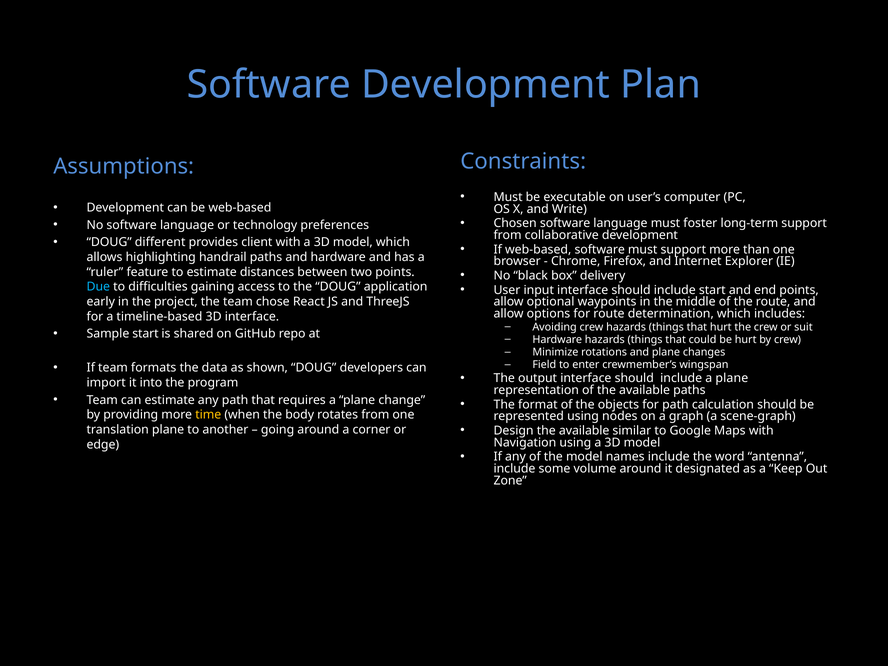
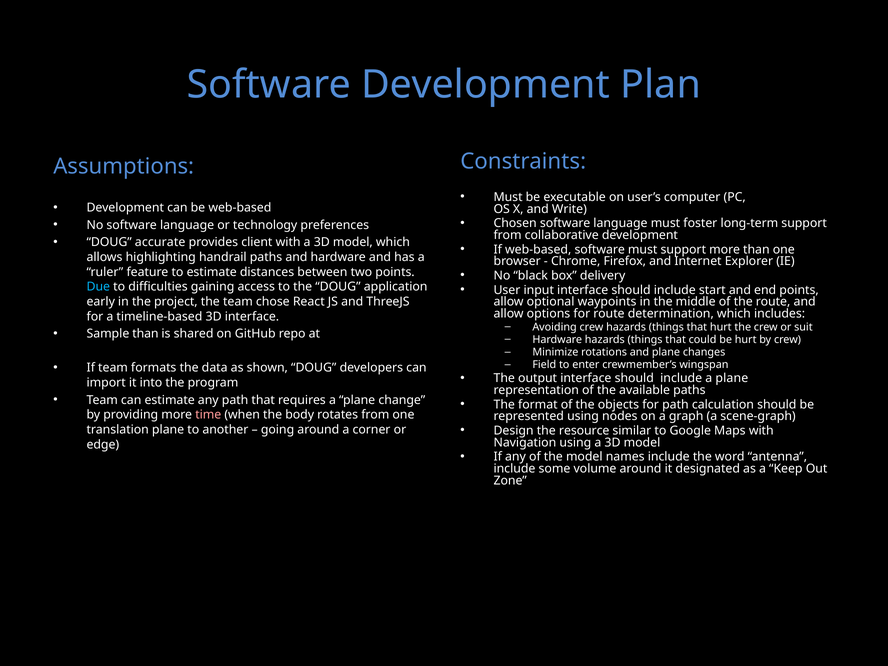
different: different -> accurate (160, 242)
Sample start: start -> than (145, 334)
time colour: yellow -> pink (208, 415)
Design the available: available -> resource (584, 431)
